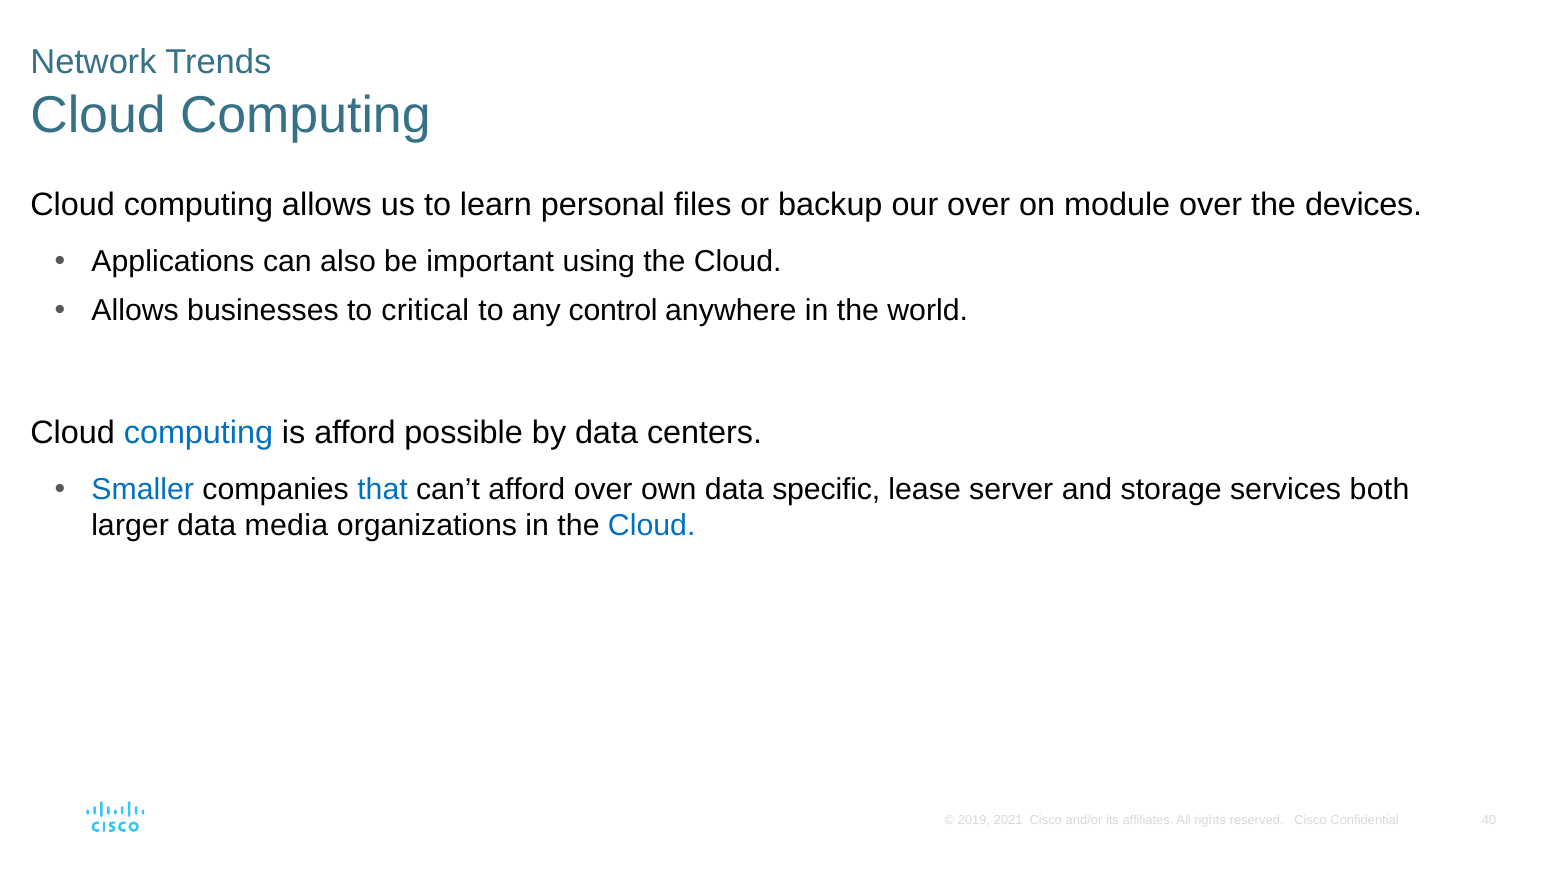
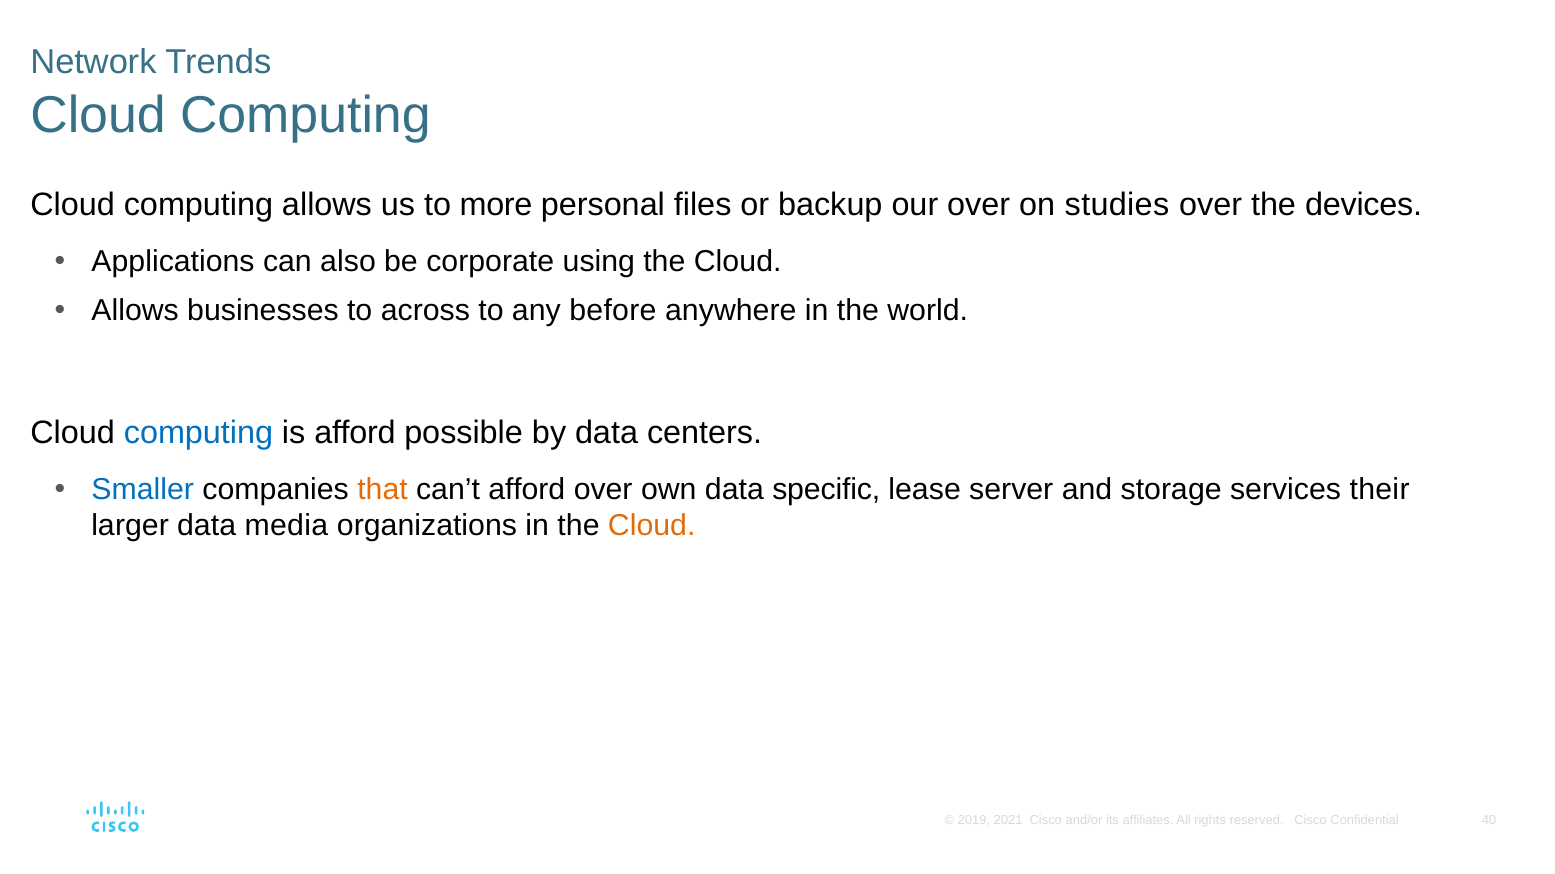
learn: learn -> more (496, 205)
module: module -> studies (1117, 205)
important: important -> corporate (490, 262)
critical: critical -> across (425, 311)
control: control -> before (613, 311)
that colour: blue -> orange (383, 490)
both: both -> their (1380, 490)
Cloud colour: blue -> orange (652, 526)
